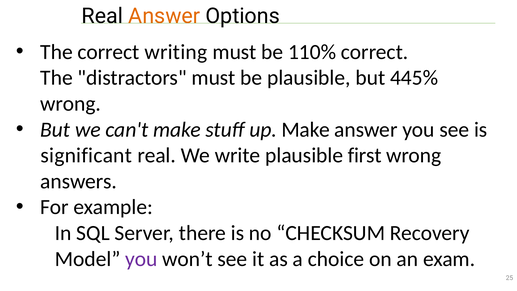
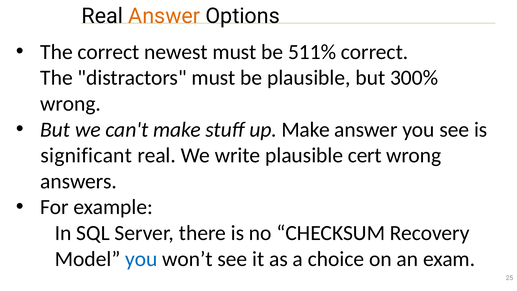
writing: writing -> newest (176, 52)
110%: 110% -> 511% (312, 52)
445%: 445% -> 300% (414, 78)
first: first -> cert (365, 155)
you colour: purple -> blue (141, 259)
